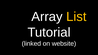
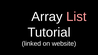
List colour: yellow -> pink (76, 17)
